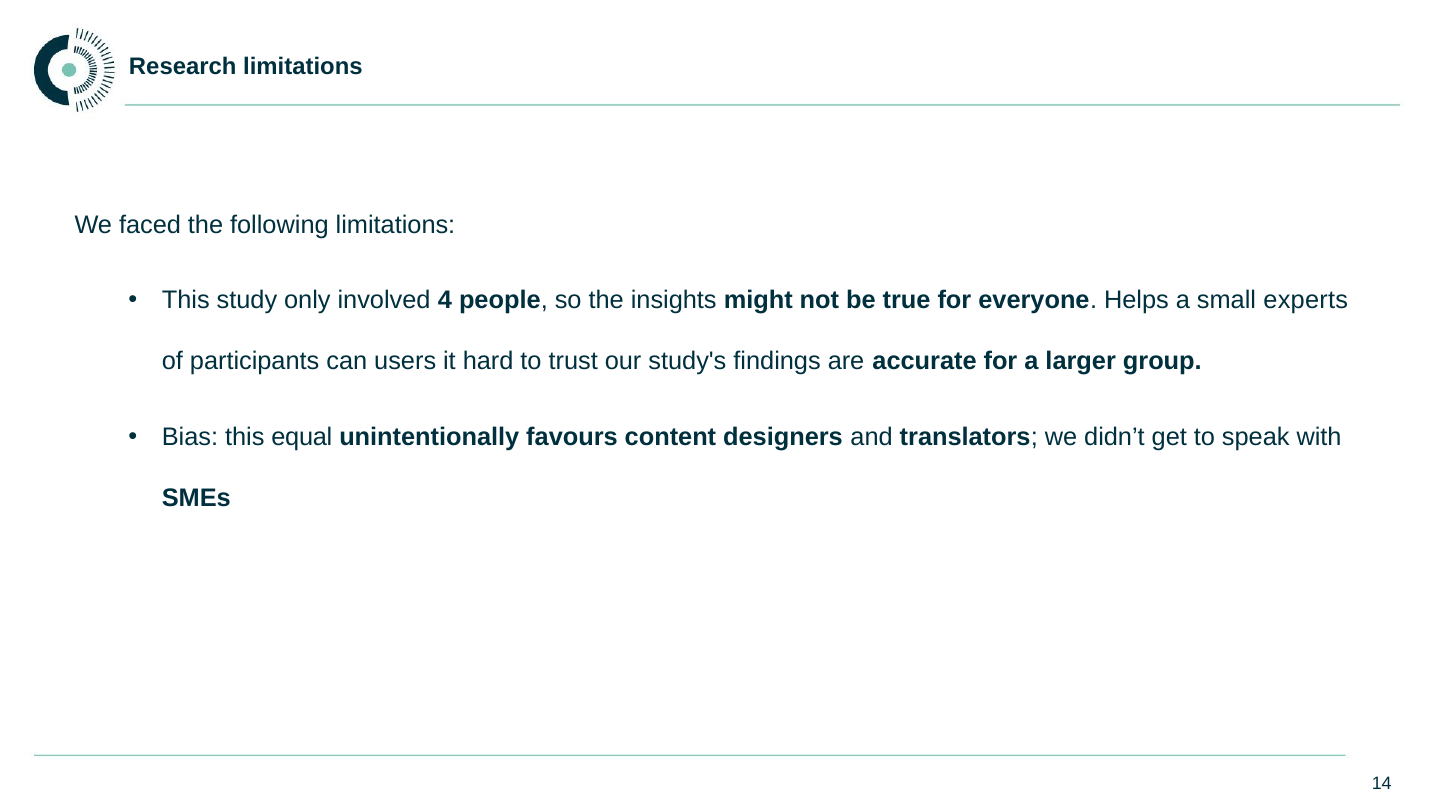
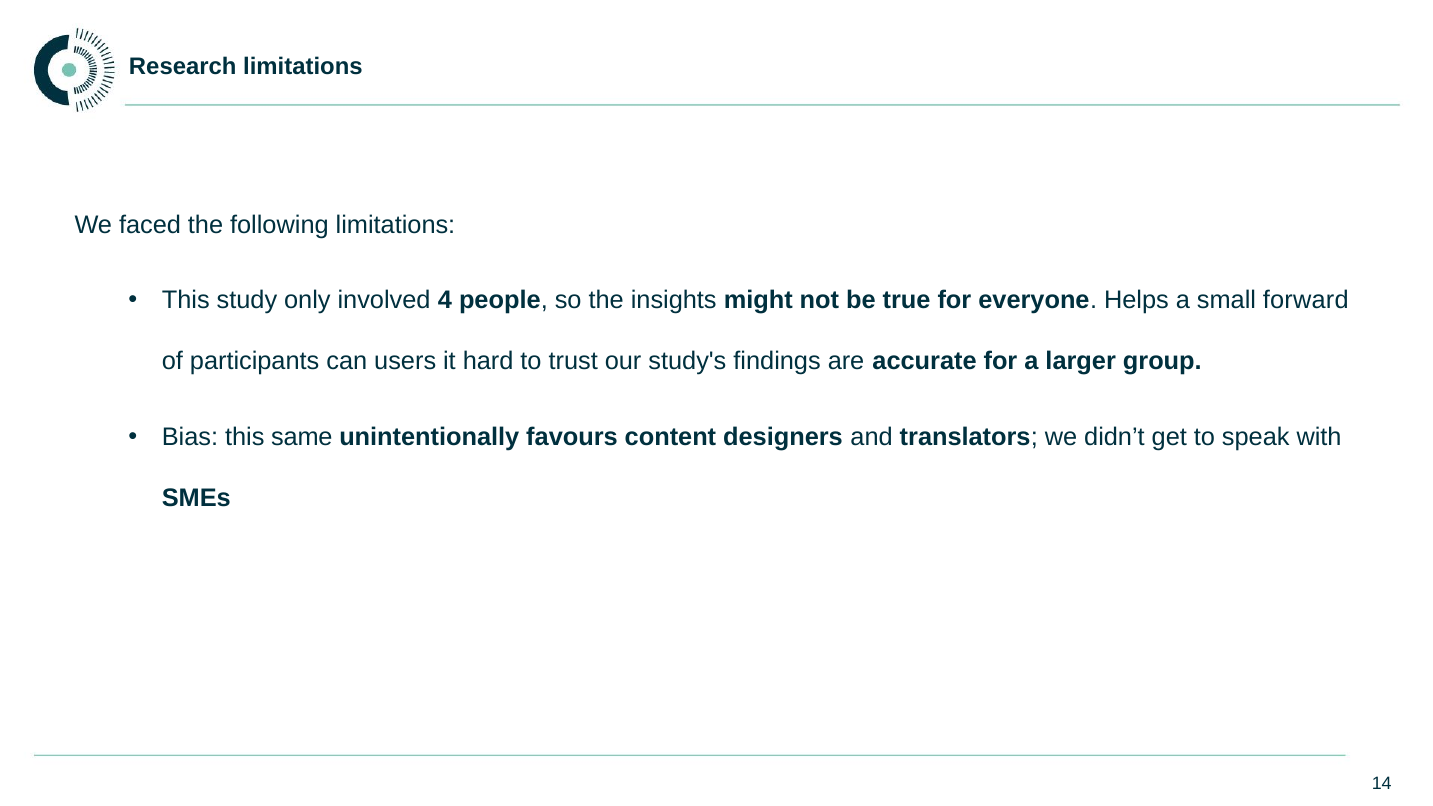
experts: experts -> forward (1306, 301)
equal: equal -> same (302, 437)
